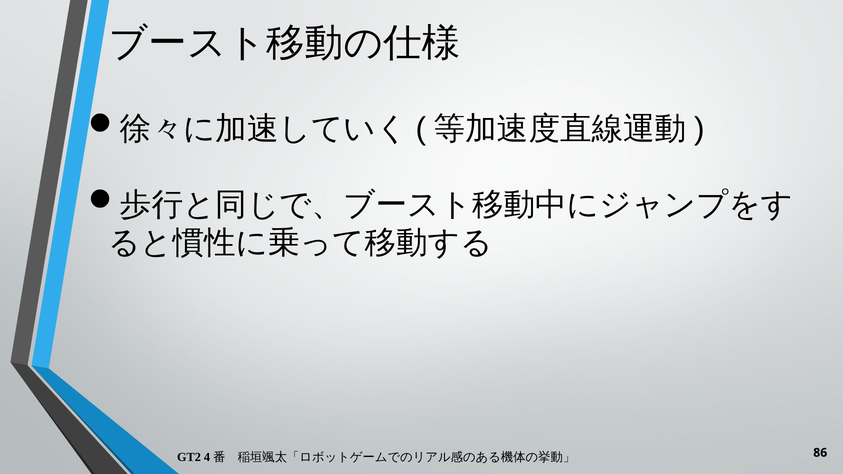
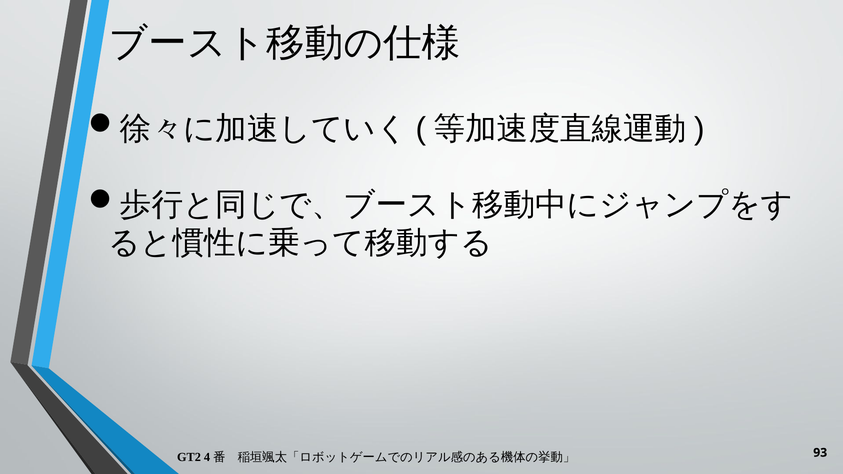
86: 86 -> 93 (820, 453)
